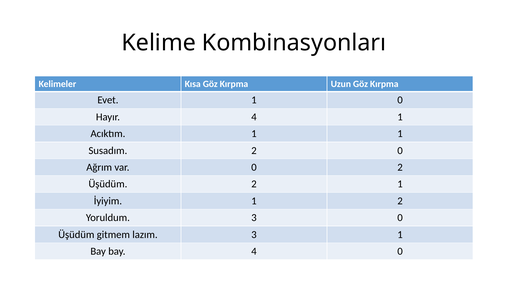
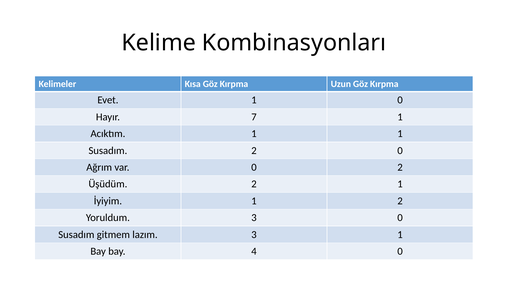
Hayır 4: 4 -> 7 (254, 117)
Üşüdüm: Üşüdüm -> Susadım (76, 234)
